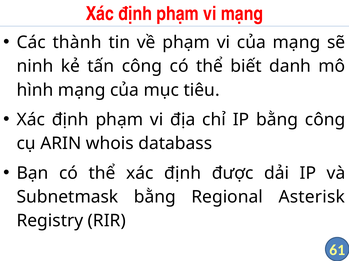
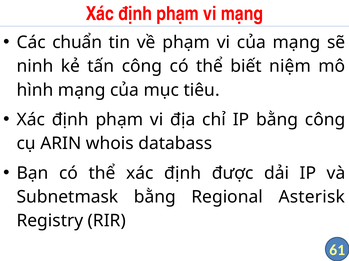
thành: thành -> chuẩn (77, 43)
danh: danh -> niệm (290, 66)
